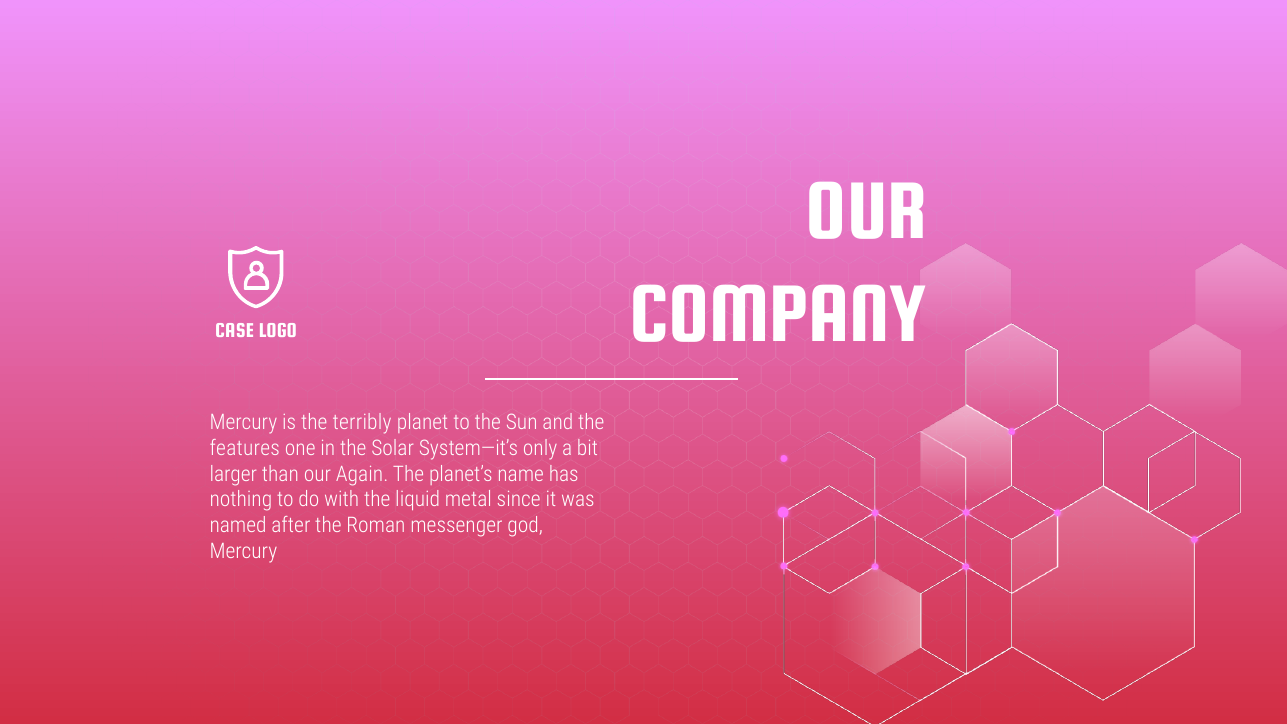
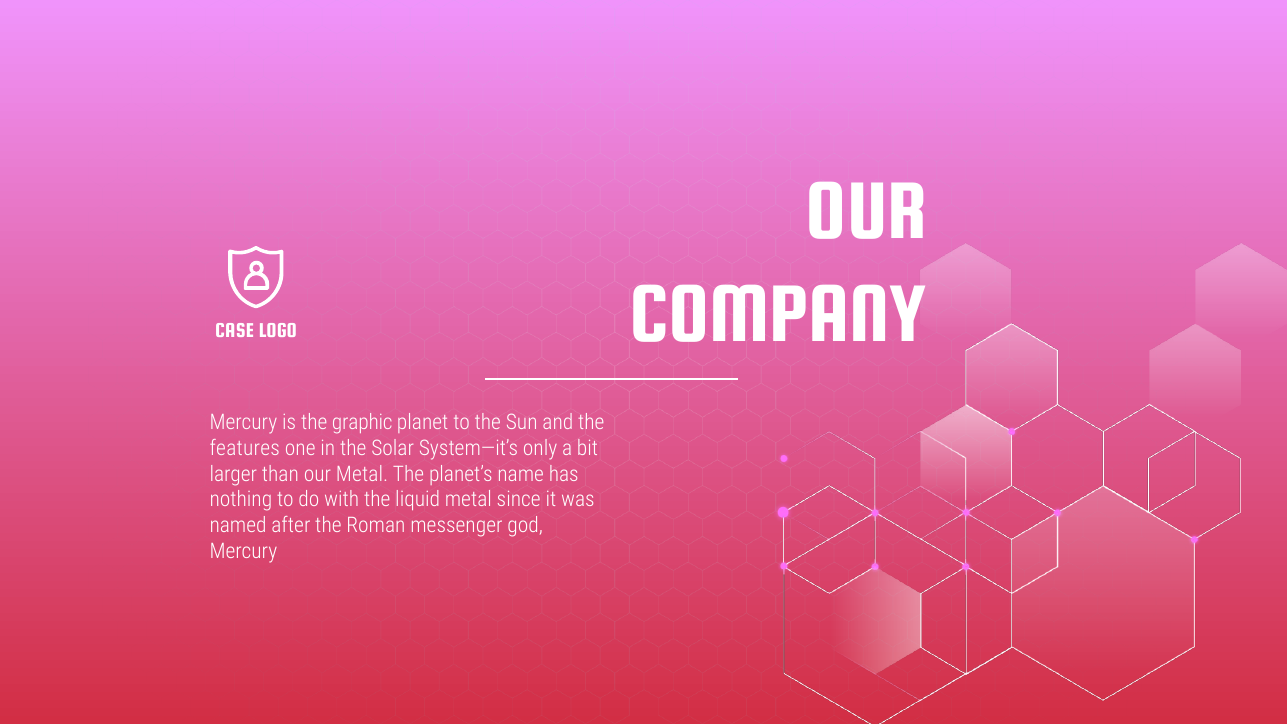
terribly: terribly -> graphic (362, 423)
our Again: Again -> Metal (362, 474)
